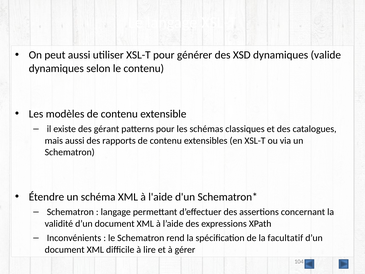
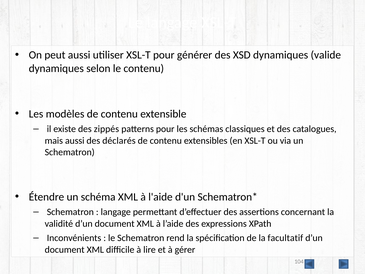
gérant: gérant -> zippés (106, 129)
rapports: rapports -> déclarés (119, 140)
